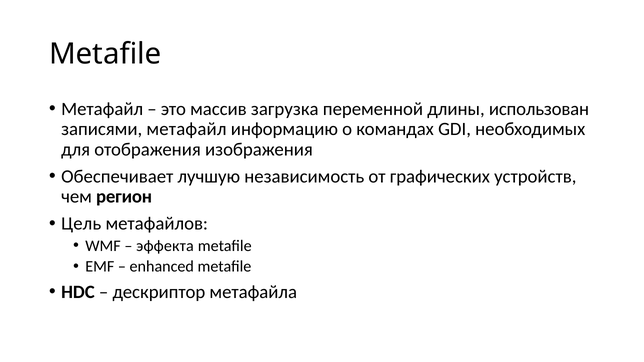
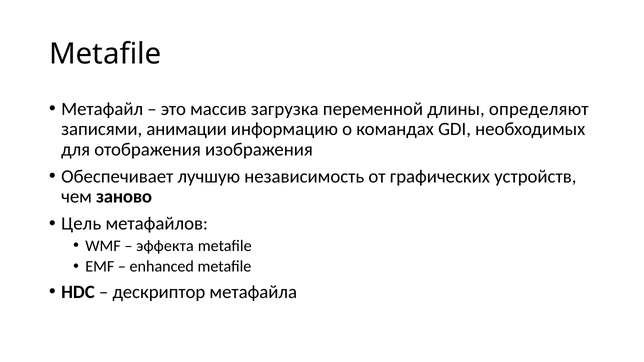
использован: использован -> определяют (539, 109)
записями метафайл: метафайл -> анимации (187, 129)
регион: регион -> заново (124, 197)
